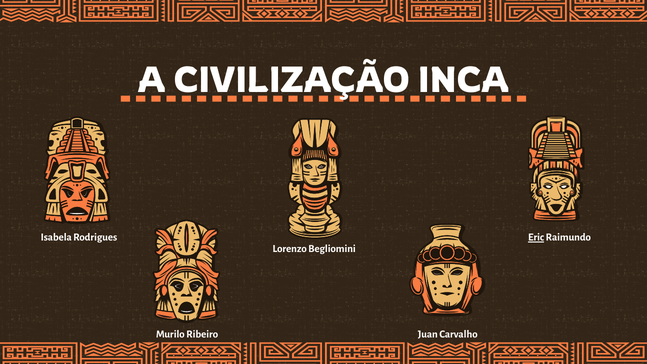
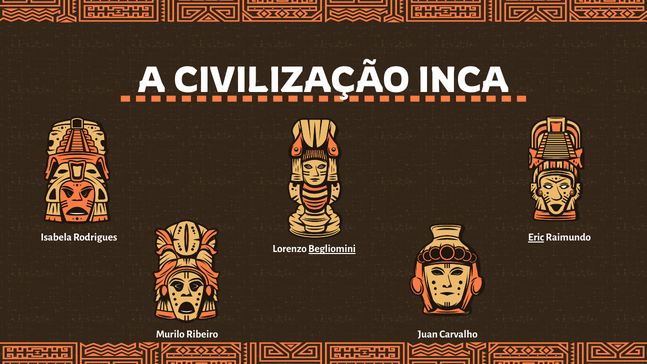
Begliomini underline: none -> present (332, 249)
